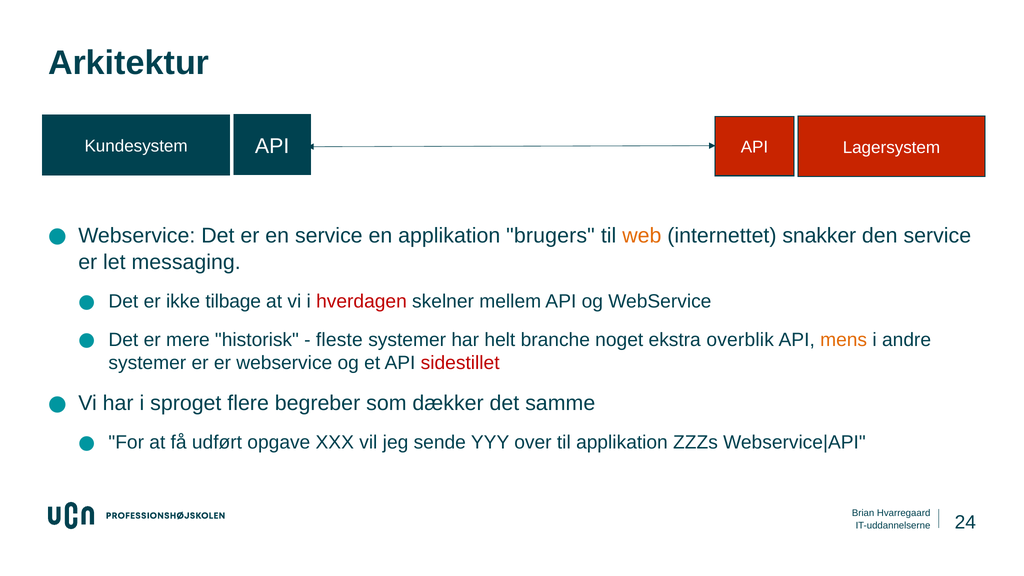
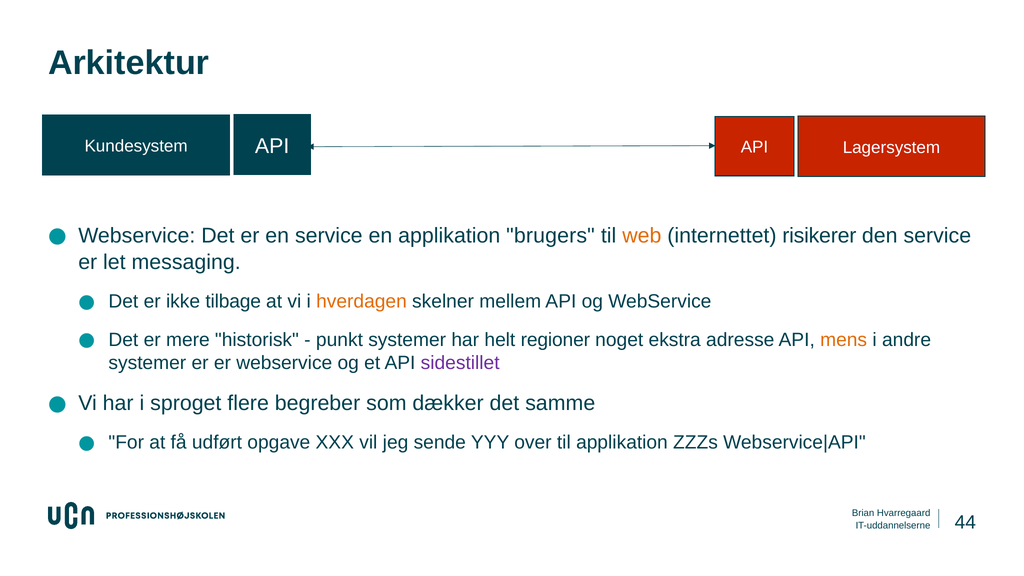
snakker: snakker -> risikerer (819, 236)
hverdagen colour: red -> orange (361, 302)
fleste: fleste -> punkt (339, 340)
branche: branche -> regioner (555, 340)
overblik: overblik -> adresse (740, 340)
sidestillet colour: red -> purple (460, 363)
24: 24 -> 44 (965, 522)
